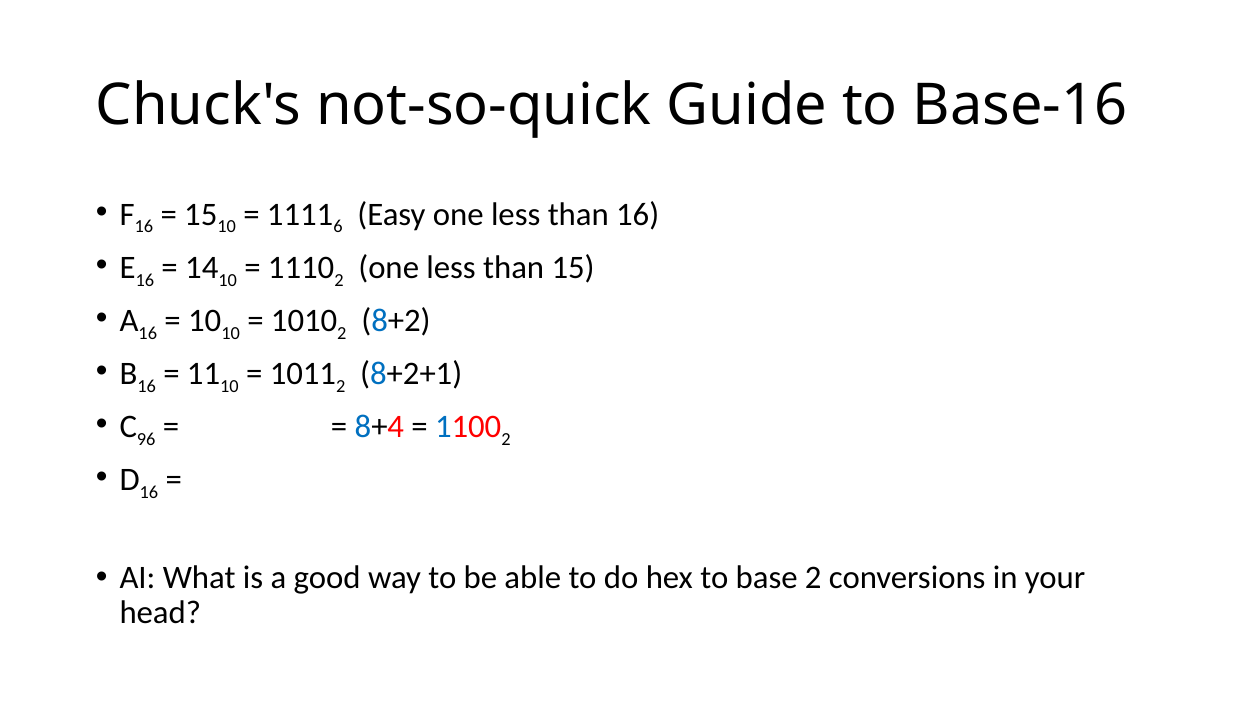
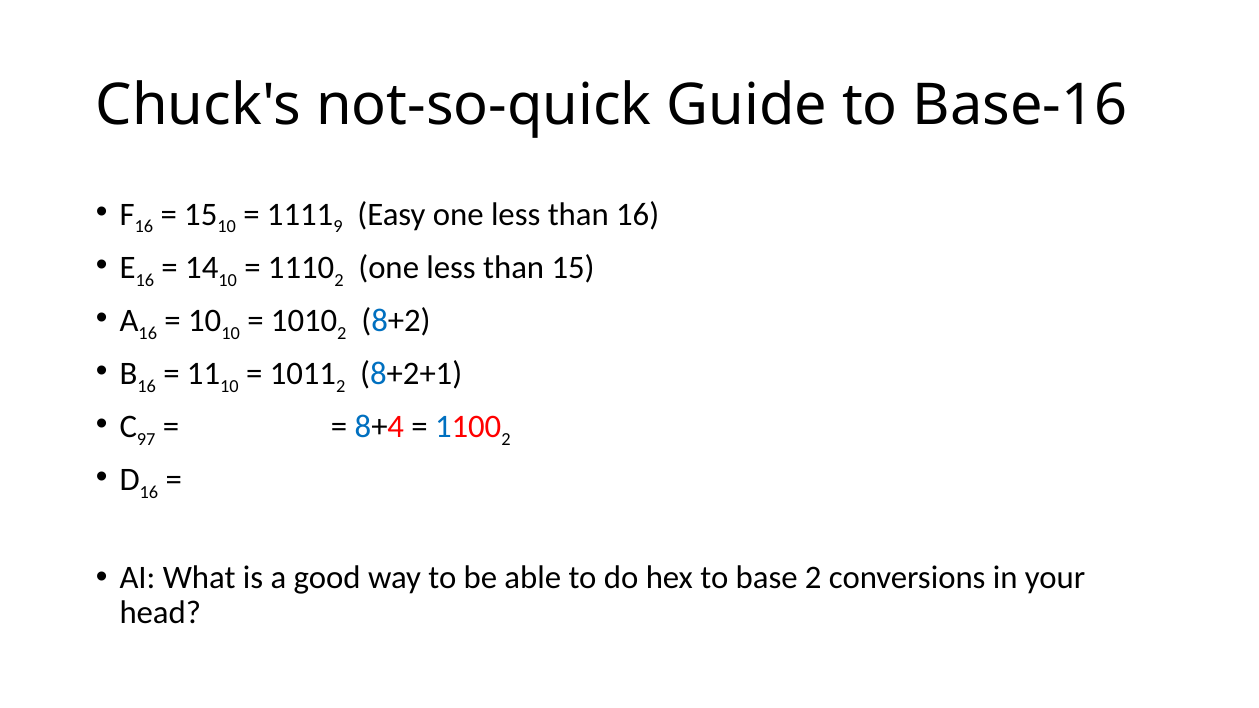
6: 6 -> 9 (338, 227)
96: 96 -> 97 (146, 439)
